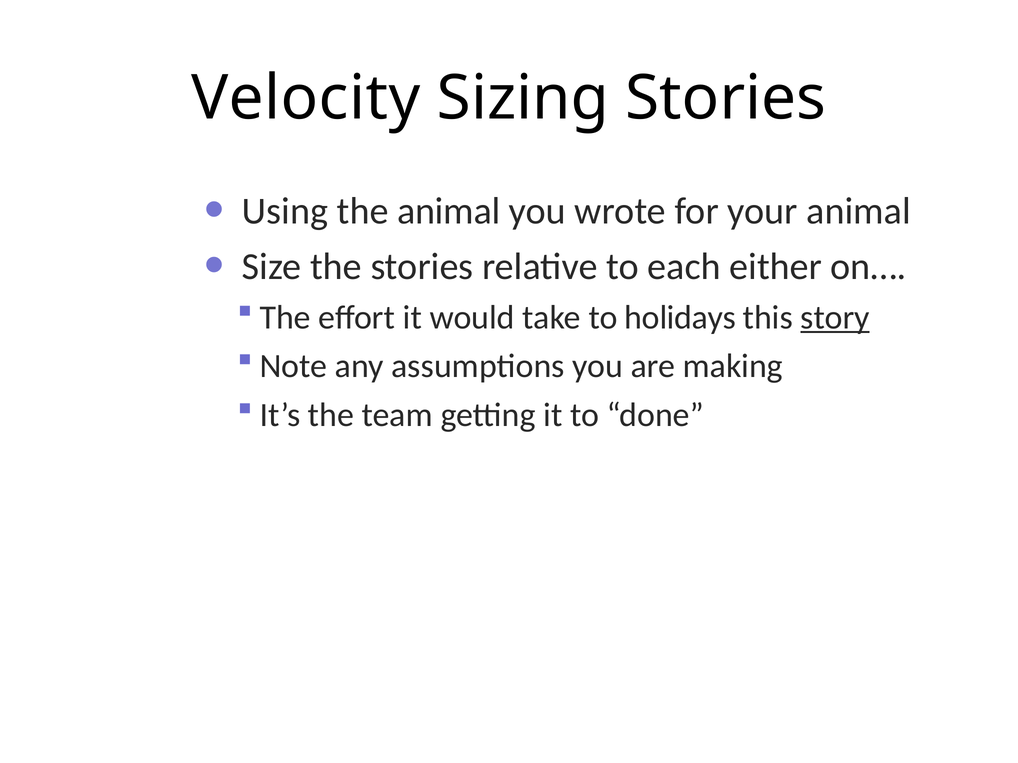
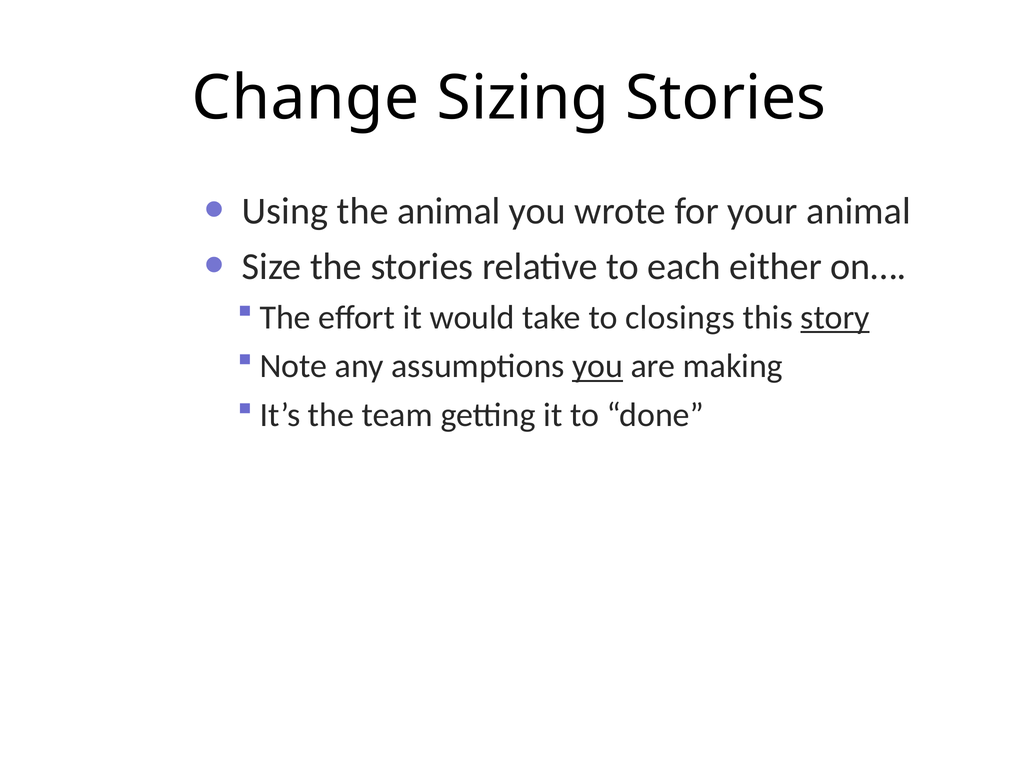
Velocity: Velocity -> Change (306, 99)
holidays: holidays -> closings (680, 318)
you underline: none -> present (598, 366)
